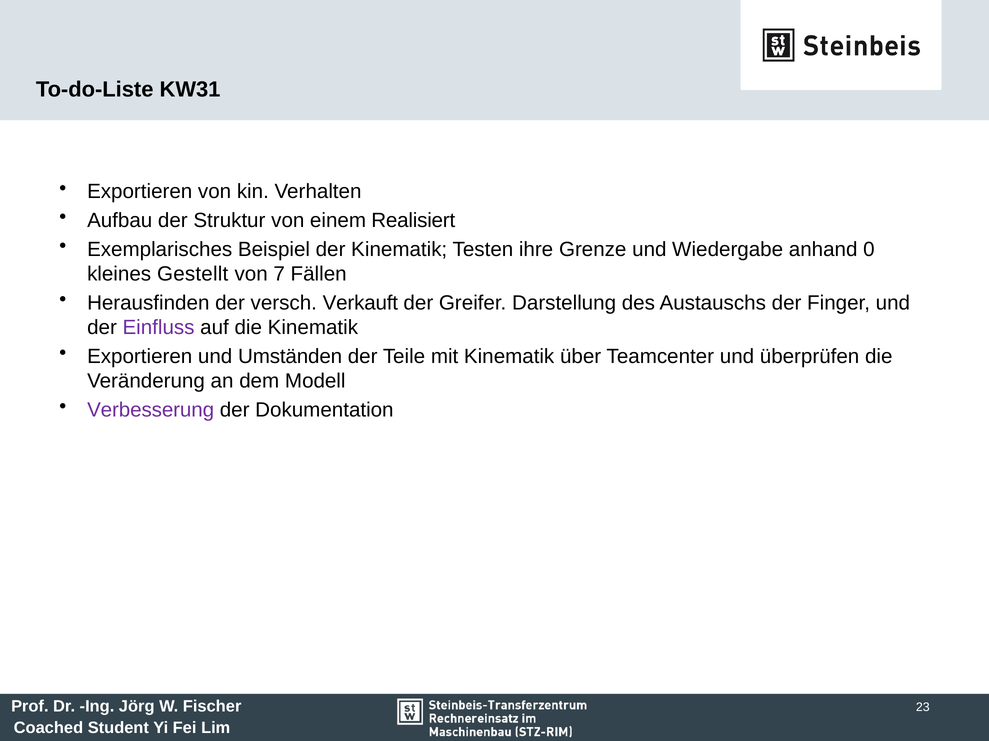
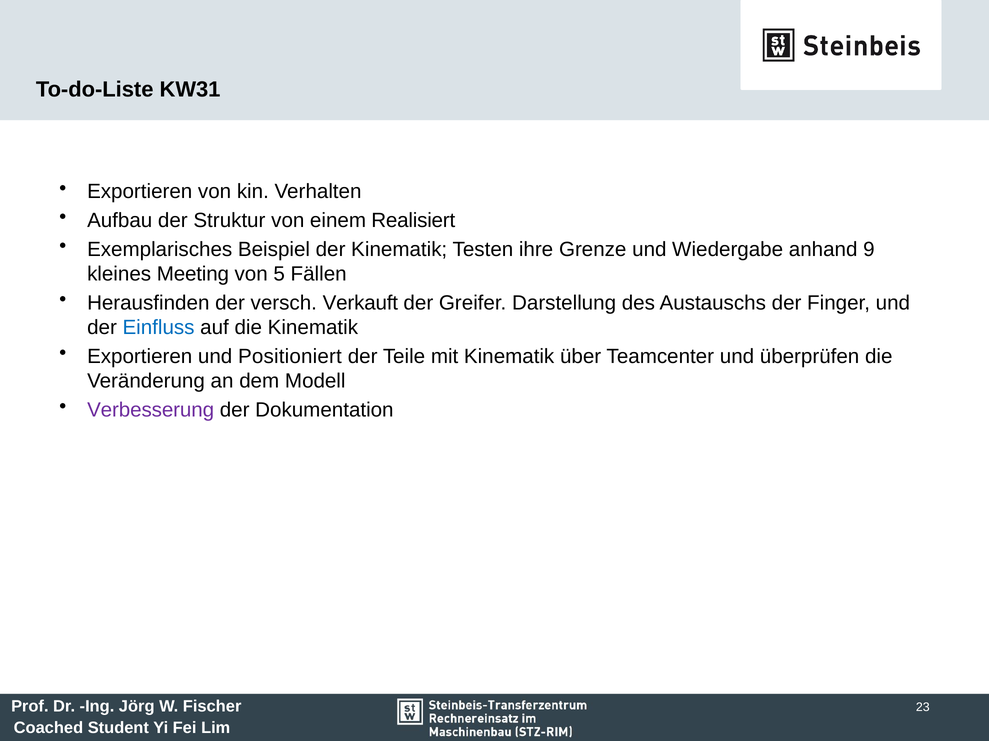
0: 0 -> 9 (869, 250)
Gestellt: Gestellt -> Meeting (193, 274)
7: 7 -> 5 (279, 274)
Einfluss colour: purple -> blue (159, 328)
Umständen: Umständen -> Positioniert (290, 357)
